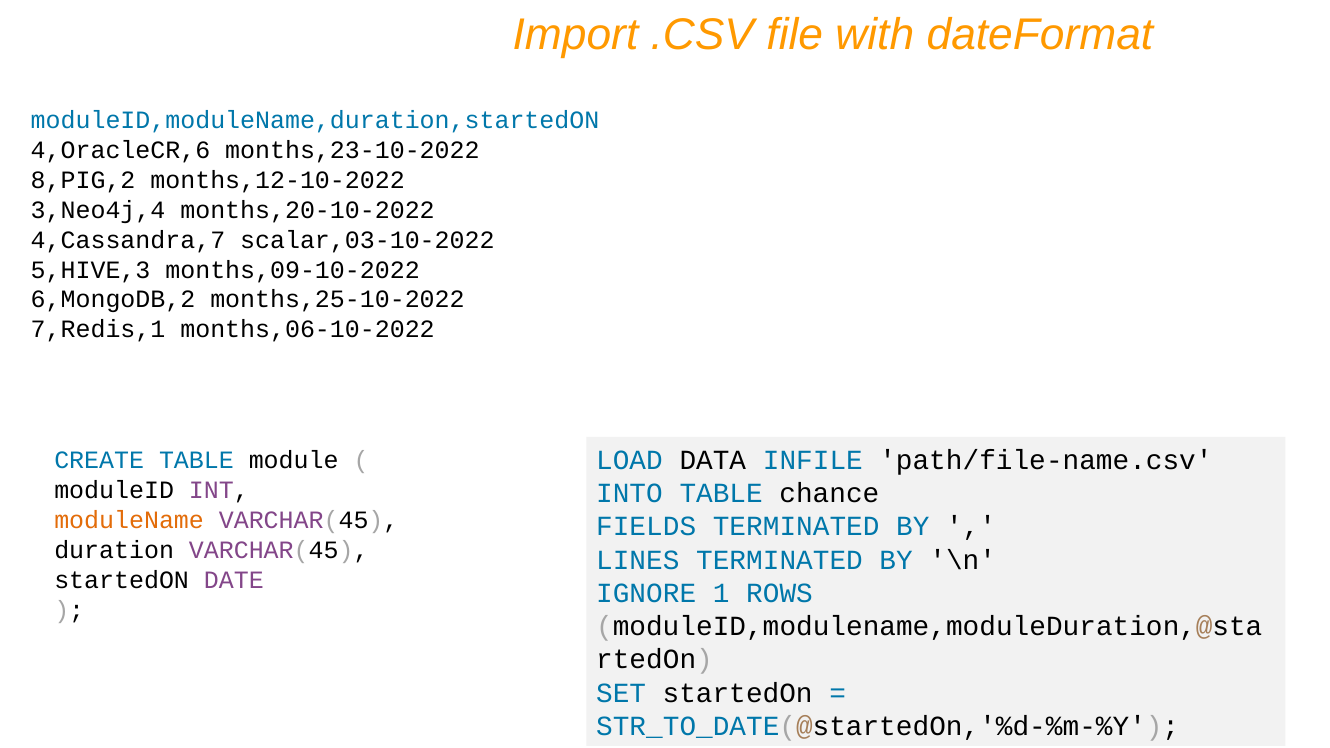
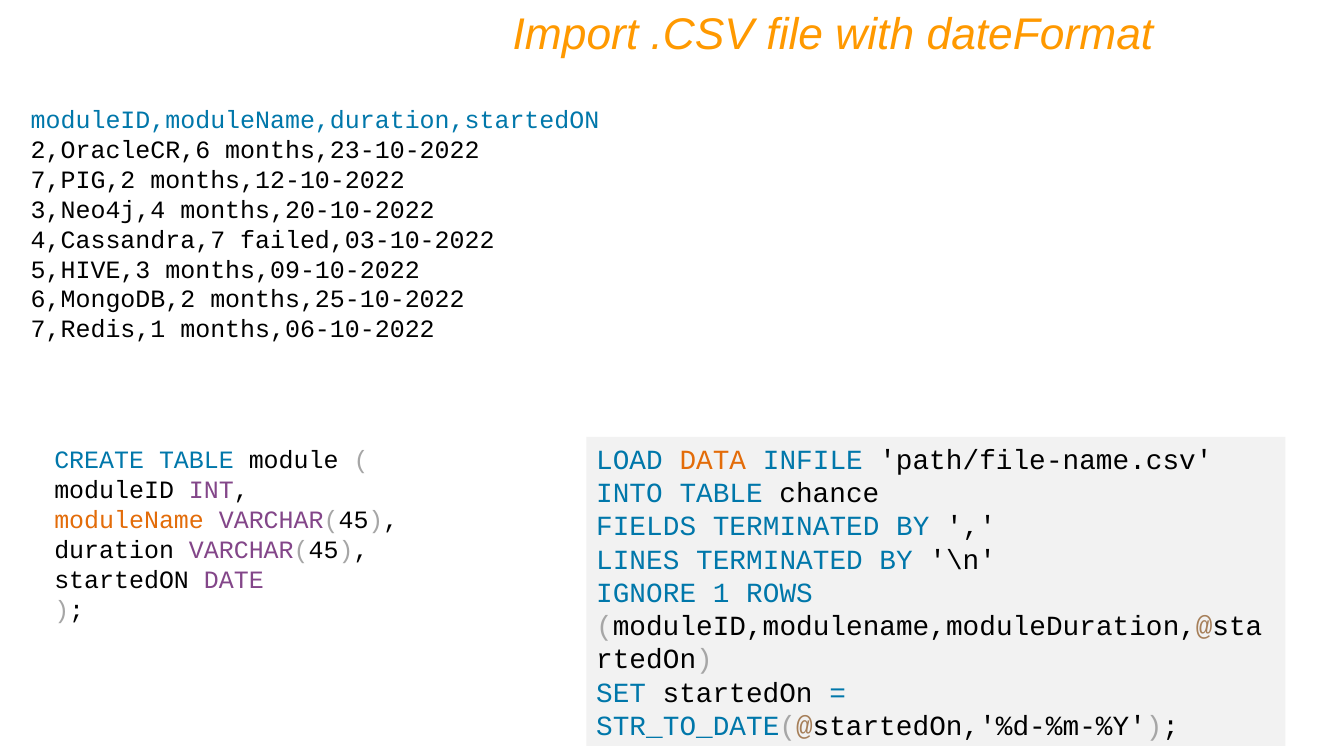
4,OracleCR,6: 4,OracleCR,6 -> 2,OracleCR,6 (120, 150)
8,PIG,2: 8,PIG,2 -> 7,PIG,2 (83, 180)
scalar,03-10-2022: scalar,03-10-2022 -> failed,03-10-2022 (367, 240)
DATA colour: black -> orange (713, 460)
